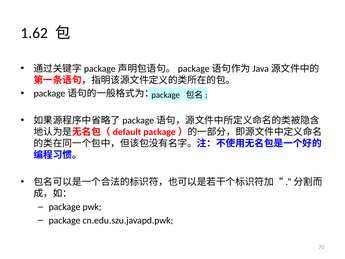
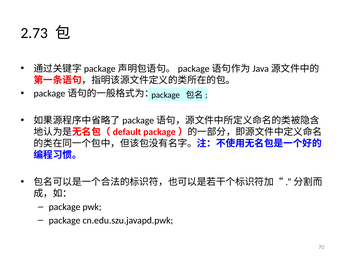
1.62: 1.62 -> 2.73 (34, 33)
